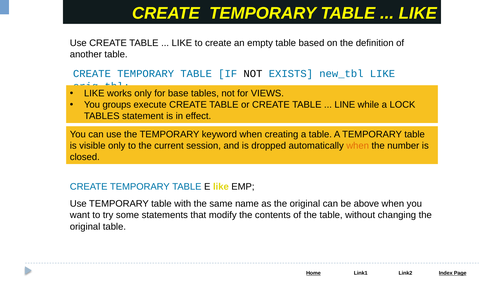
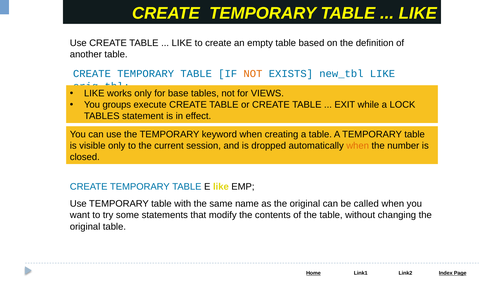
NOT colour: black -> orange (253, 74)
LINE: LINE -> EXIT (345, 105)
above: above -> called (366, 203)
